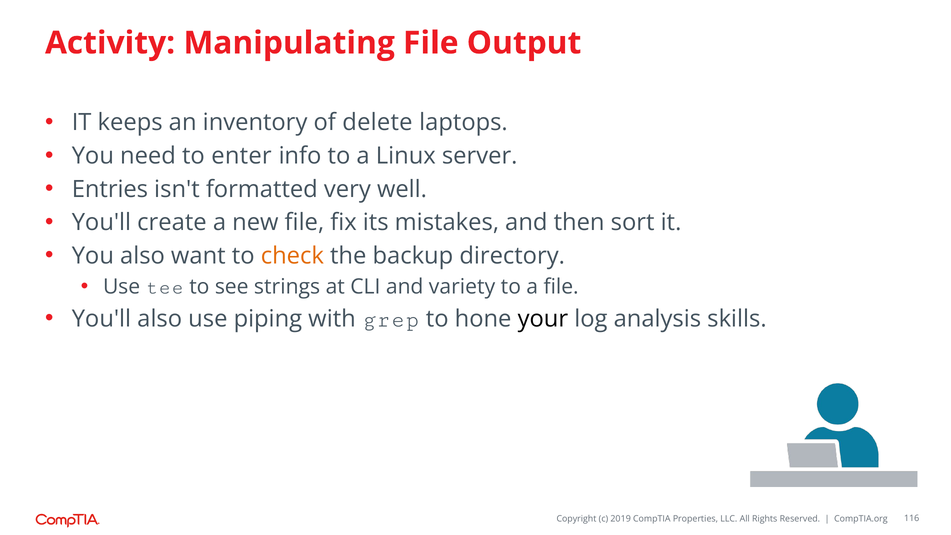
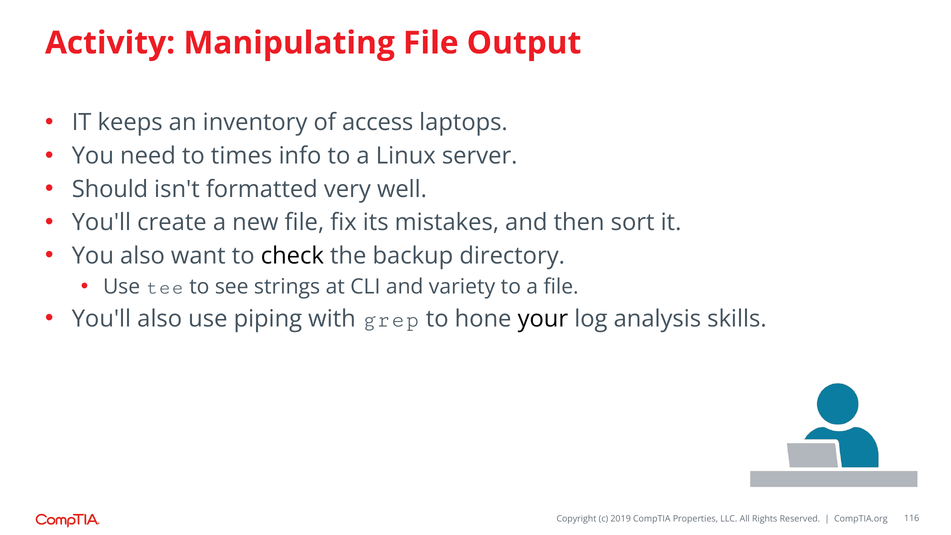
delete: delete -> access (378, 123)
enter: enter -> times (242, 156)
Entries: Entries -> Should (110, 189)
check colour: orange -> black (292, 256)
